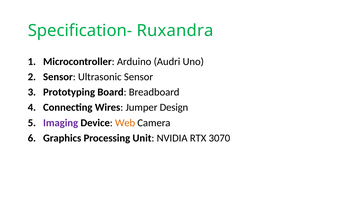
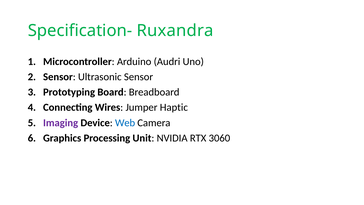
Design: Design -> Haptic (174, 107)
Web colour: orange -> blue (125, 123)
3070: 3070 -> 3060 (219, 138)
